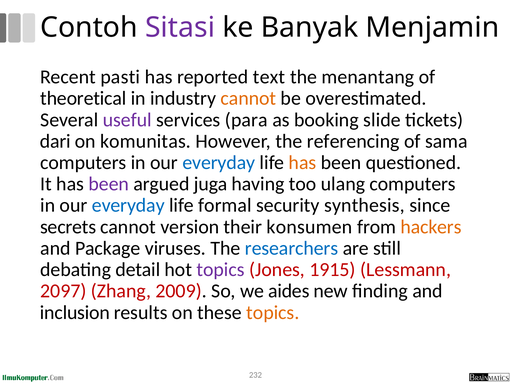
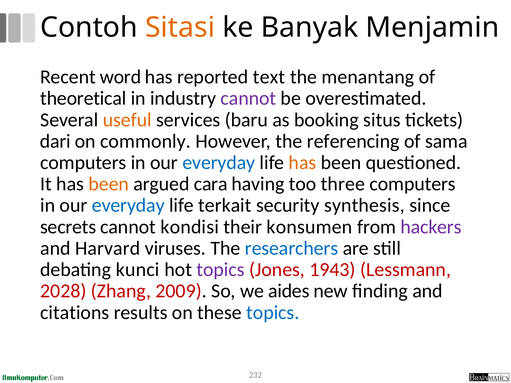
Sitasi colour: purple -> orange (180, 27)
pasti: pasti -> word (120, 77)
cannot colour: orange -> purple (248, 98)
useful colour: purple -> orange (127, 120)
para: para -> baru (246, 120)
slide: slide -> situs (382, 120)
komunitas: komunitas -> commonly (146, 141)
been colour: purple -> orange (109, 184)
juga: juga -> cara (211, 184)
ulang: ulang -> three (343, 184)
formal: formal -> terkait (225, 206)
version: version -> kondisi (190, 227)
hackers colour: orange -> purple (431, 227)
Package: Package -> Harvard (108, 248)
detail: detail -> kunci (138, 270)
1915: 1915 -> 1943 (333, 270)
2097: 2097 -> 2028 (63, 291)
inclusion: inclusion -> citations (75, 313)
topics colour: orange -> blue (273, 313)
